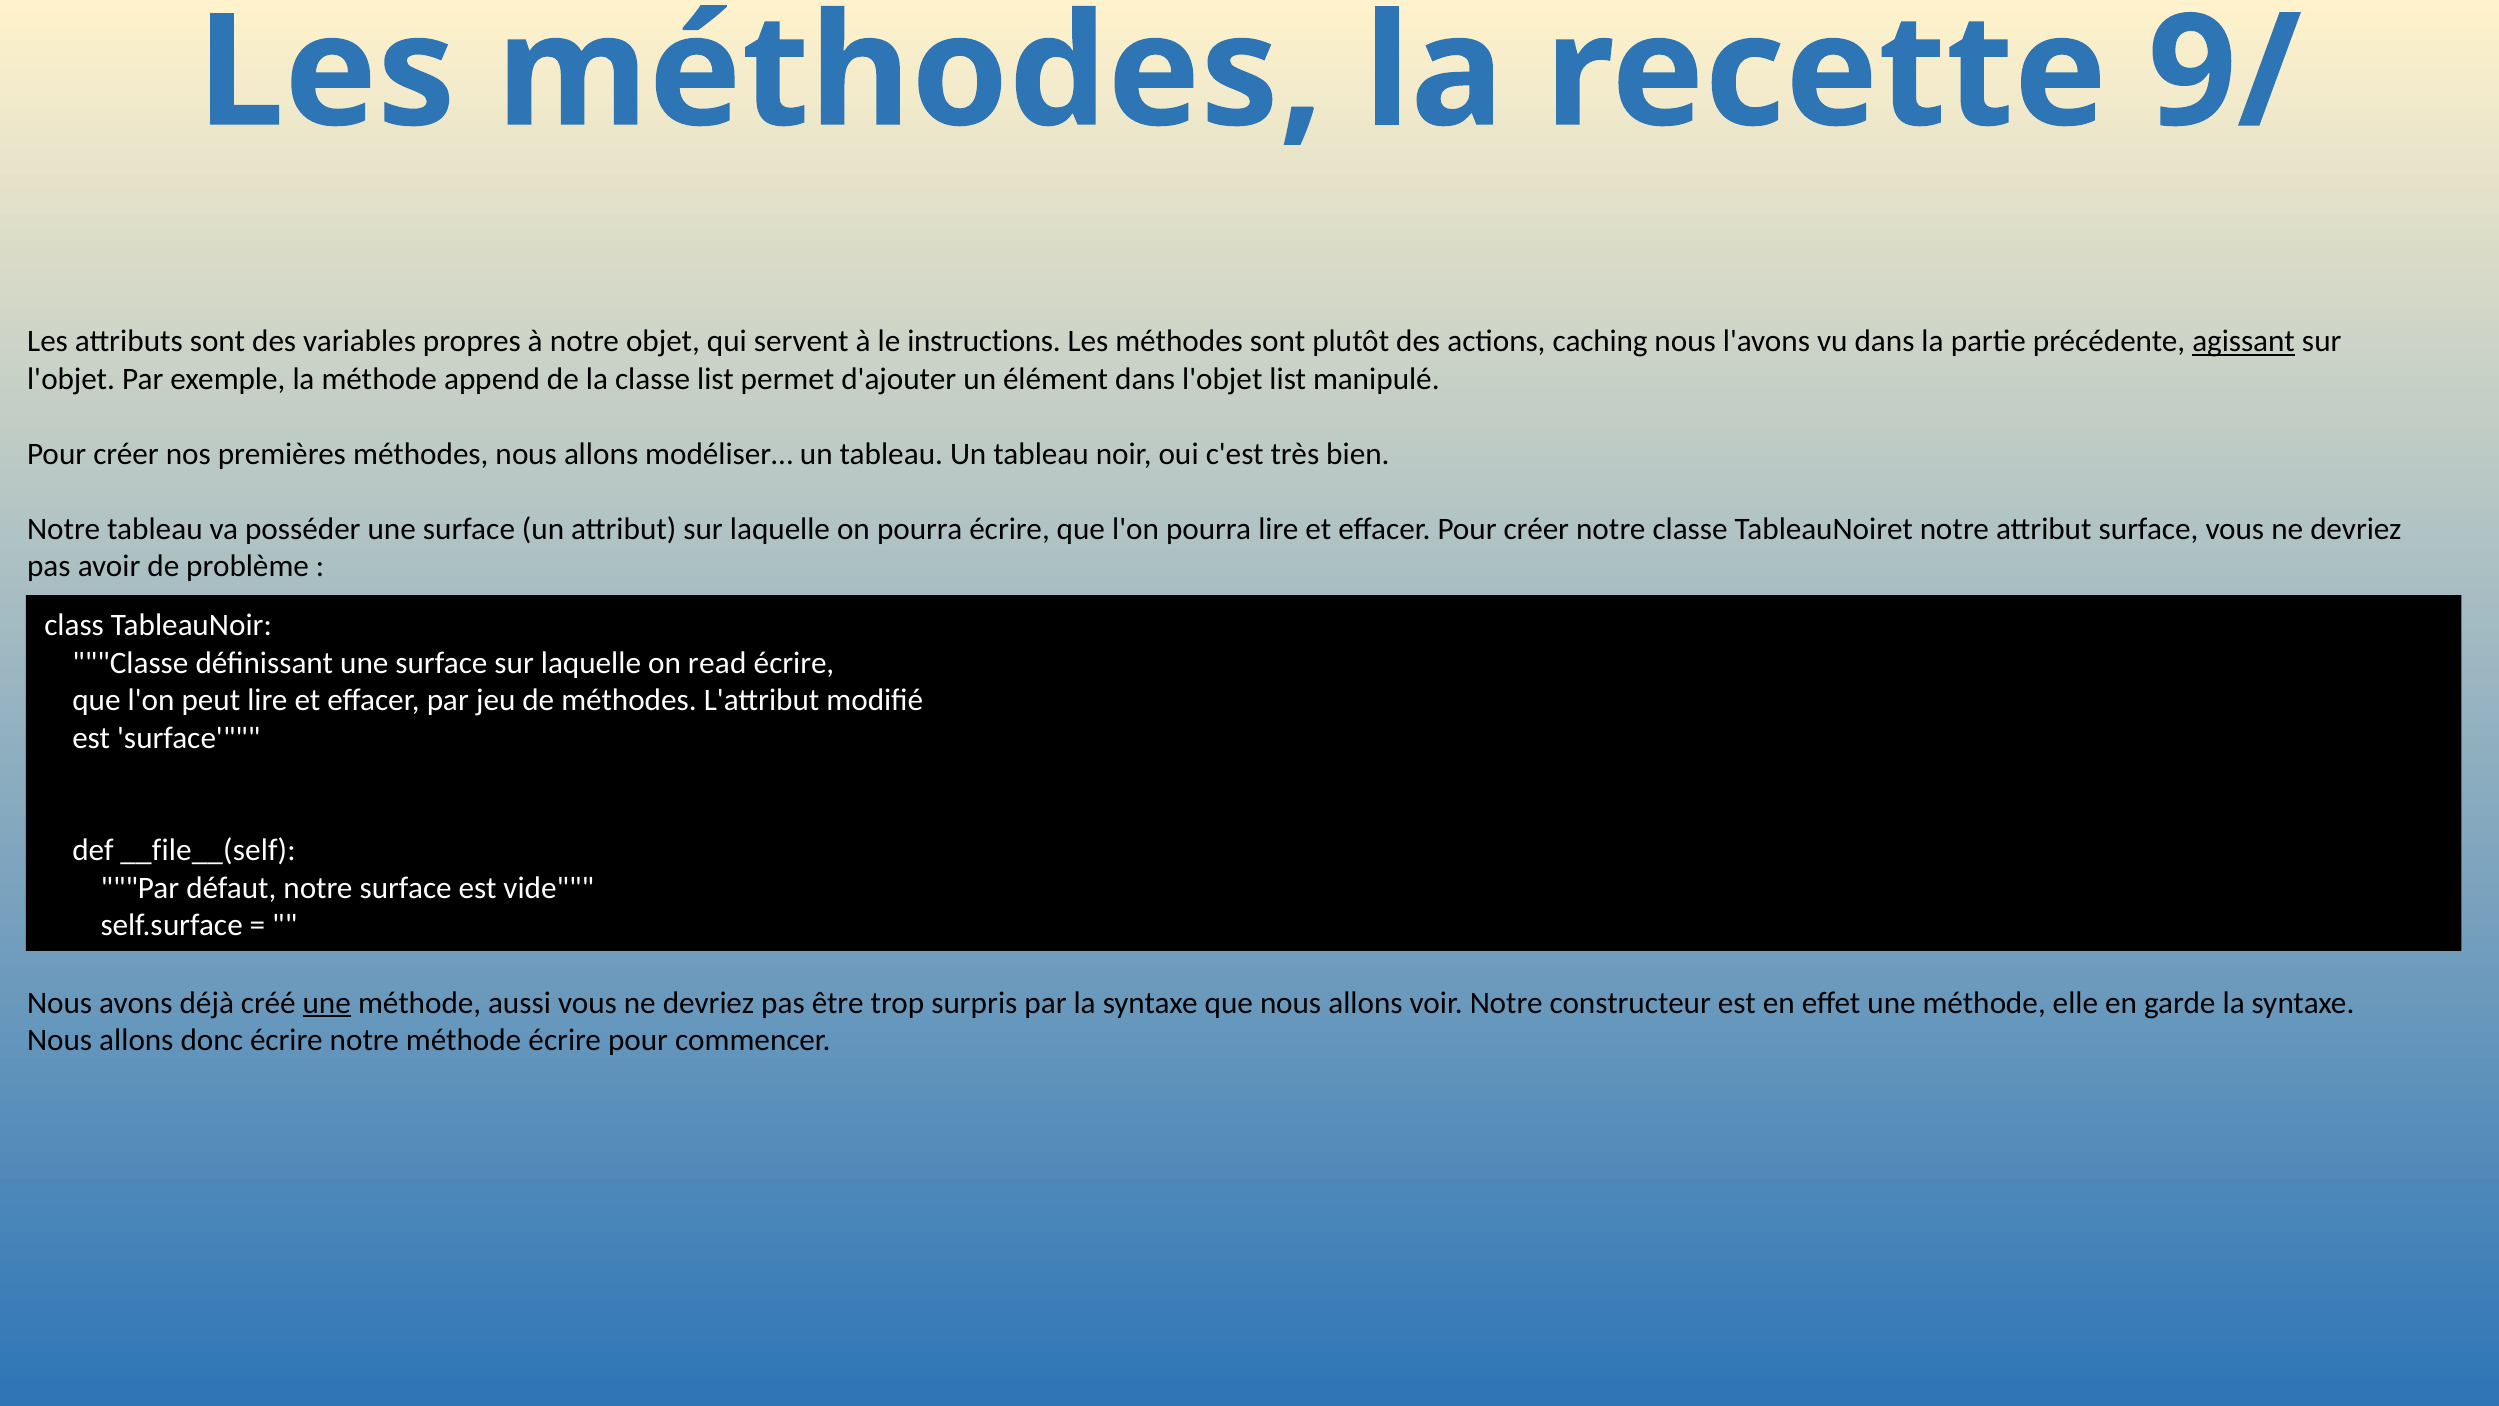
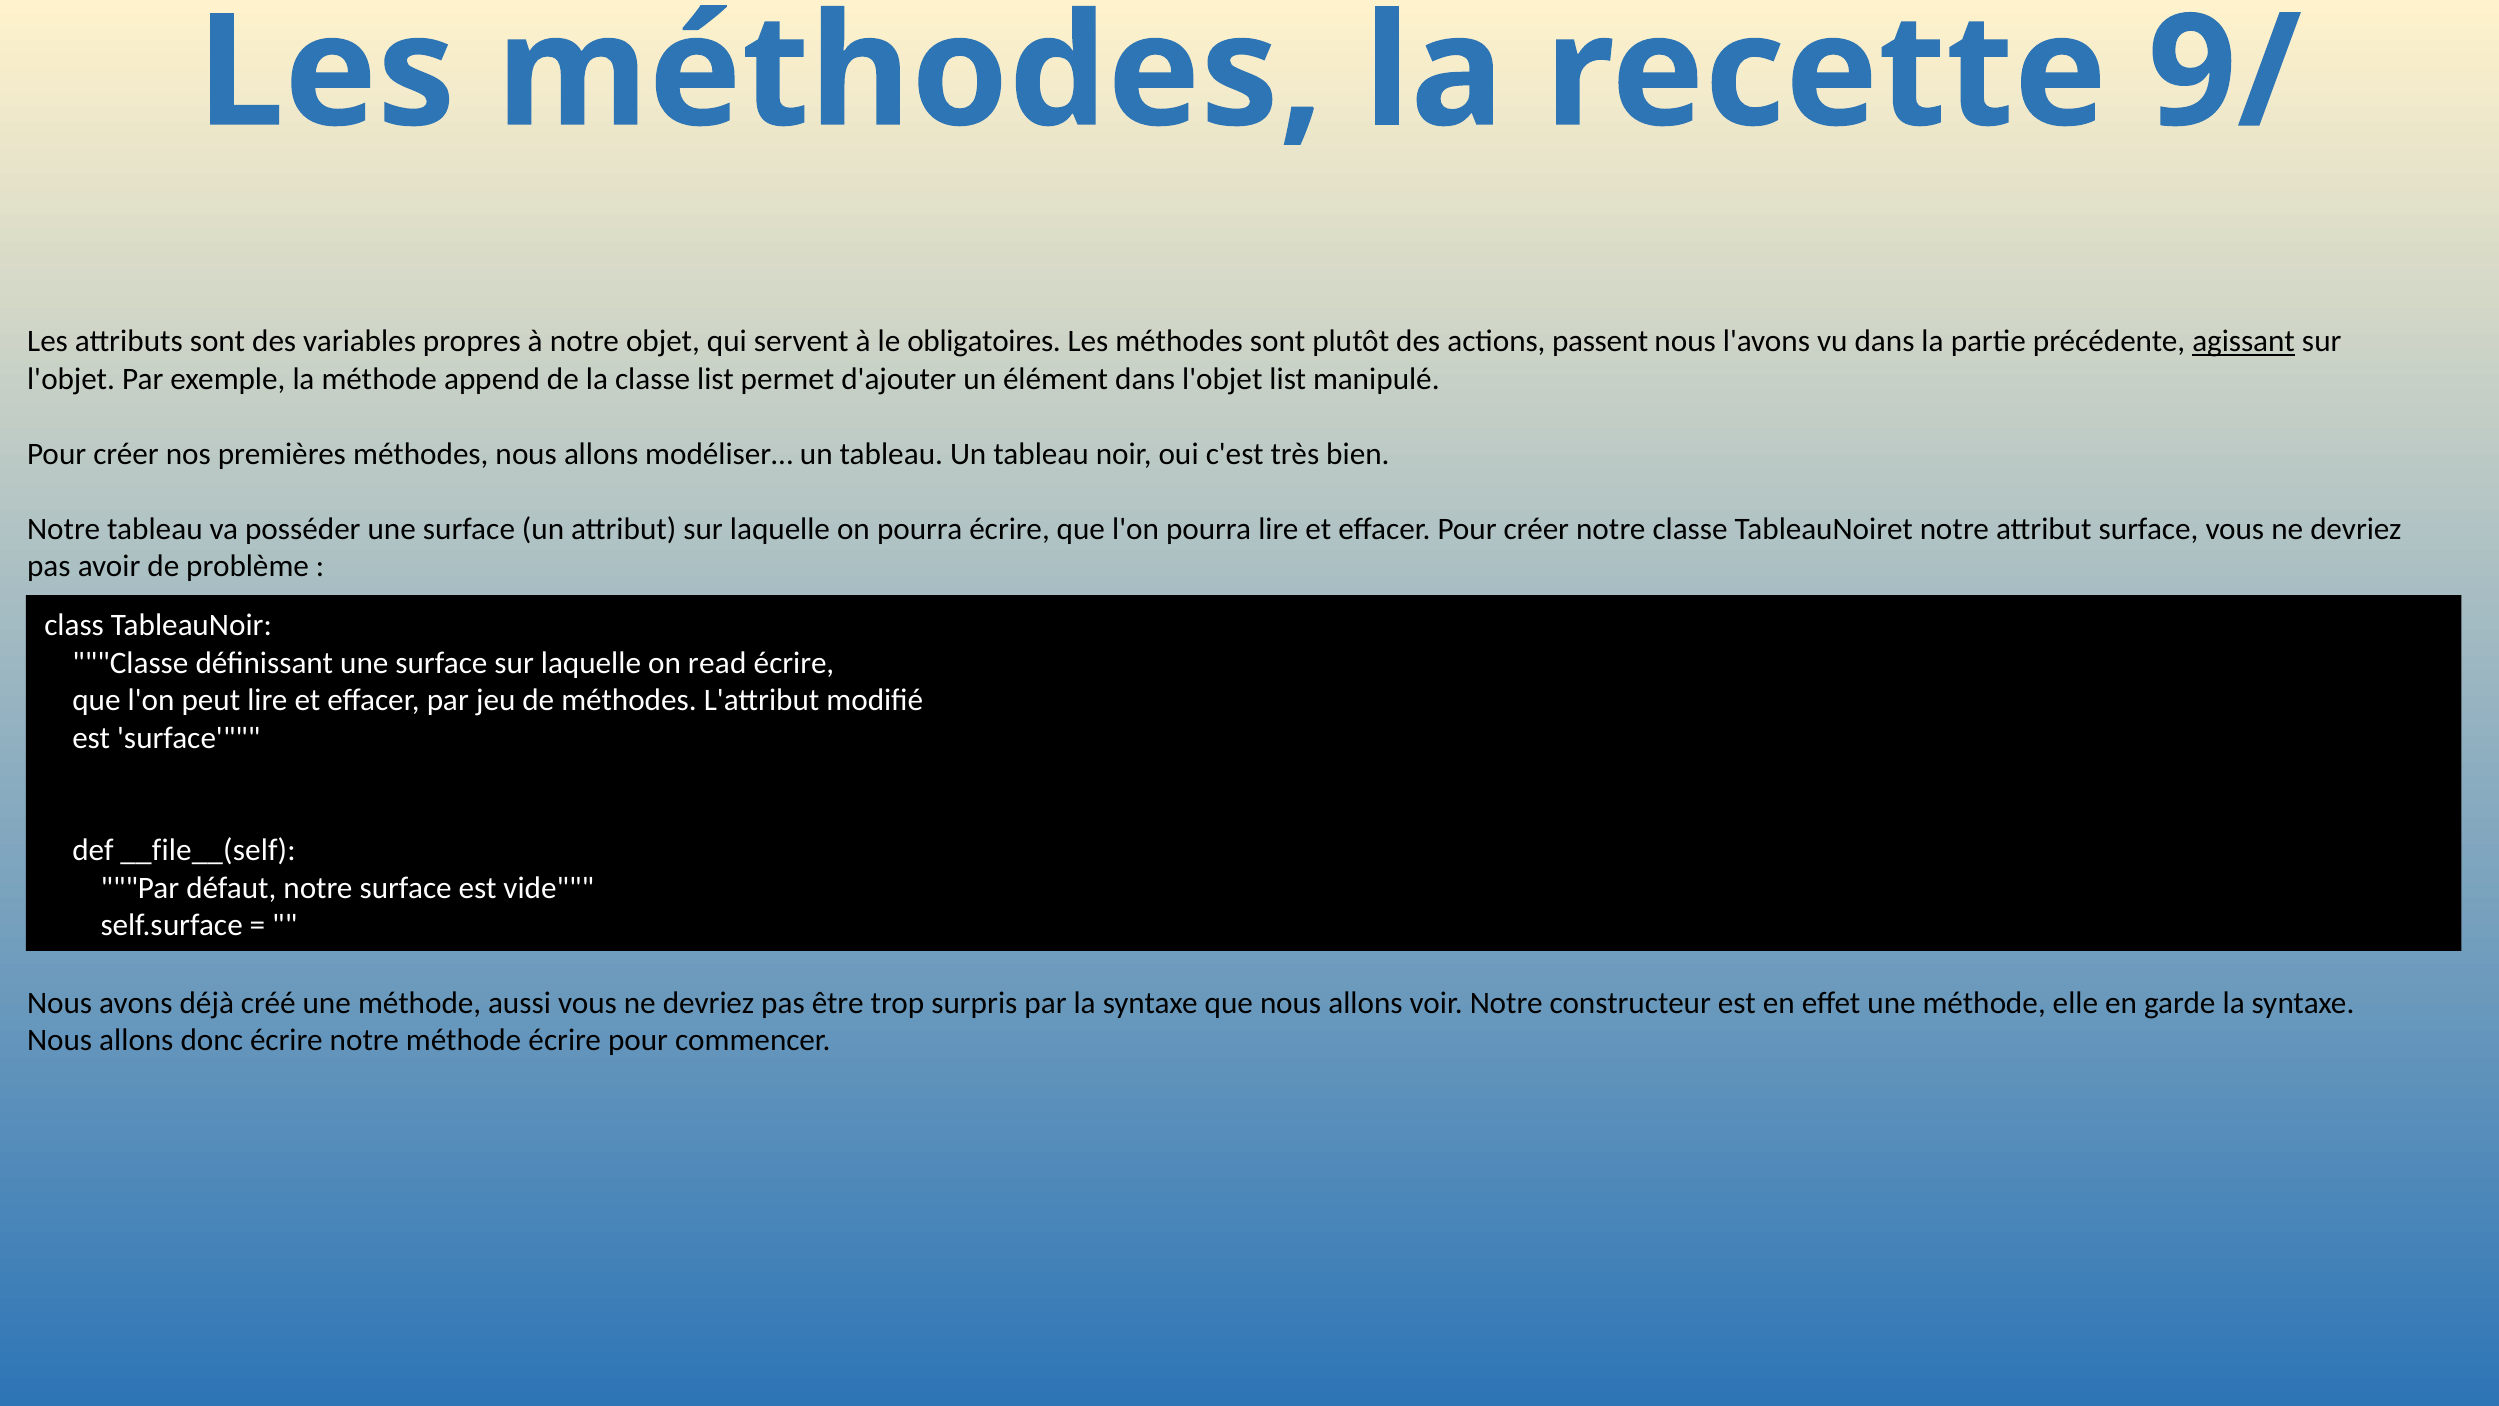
instructions: instructions -> obligatoires (984, 341)
caching: caching -> passent (1600, 341)
une underline: present -> none (327, 1003)
